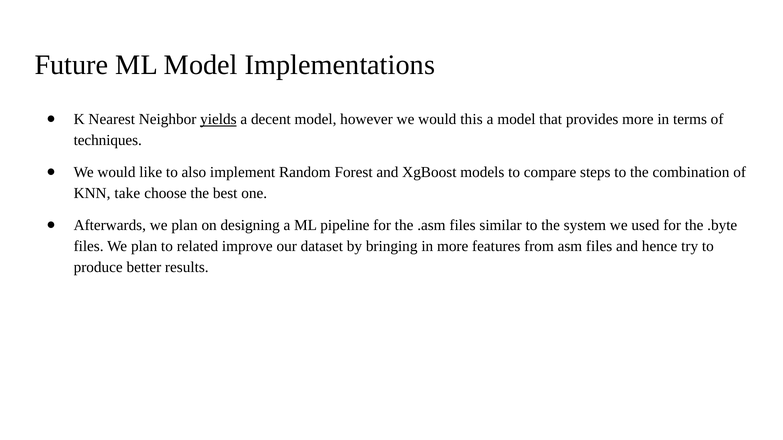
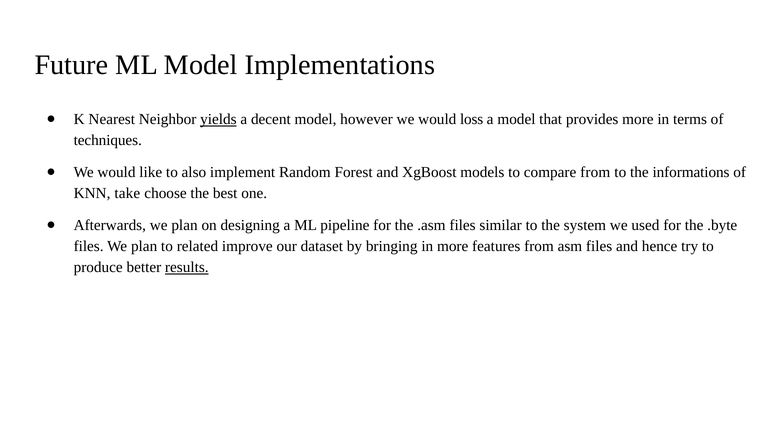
this: this -> loss (472, 119)
compare steps: steps -> from (595, 172)
combination: combination -> informations (691, 172)
results underline: none -> present (187, 268)
